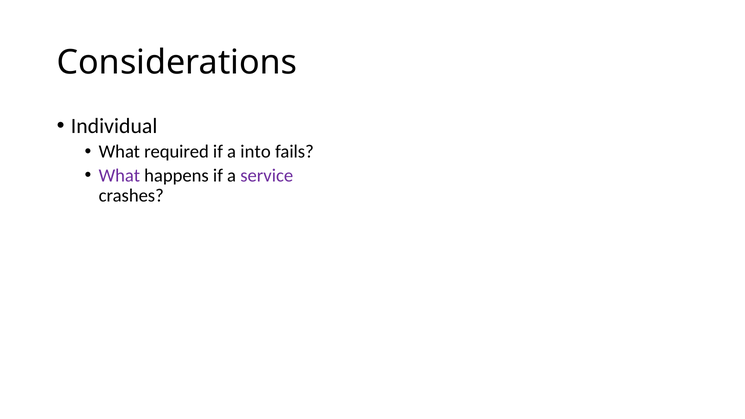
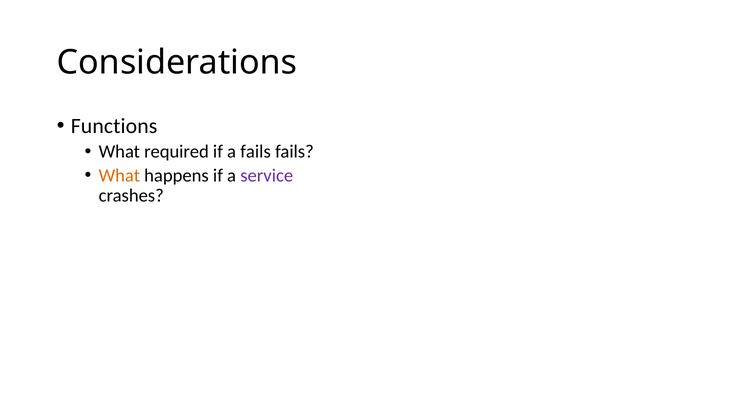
Individual: Individual -> Functions (114, 126)
a into: into -> fails (256, 152)
What colour: purple -> orange (119, 176)
